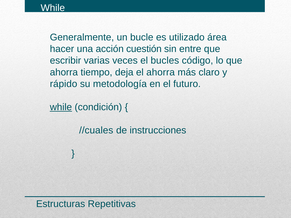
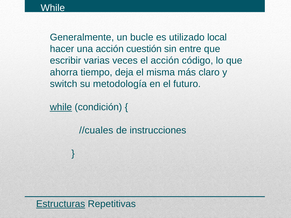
área: área -> local (217, 37)
el bucles: bucles -> acción (165, 61)
el ahorra: ahorra -> misma (161, 72)
rápido: rápido -> switch (64, 84)
Estructuras underline: none -> present (61, 204)
